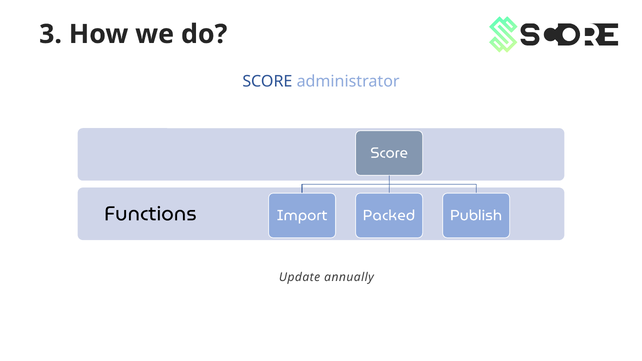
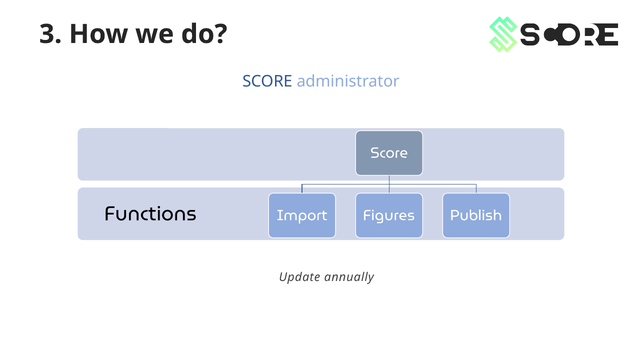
Packed: Packed -> Figures (389, 215)
